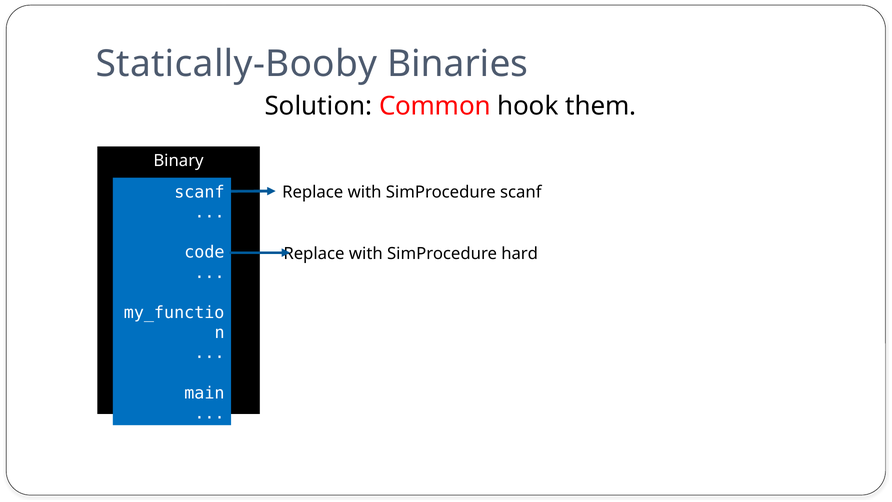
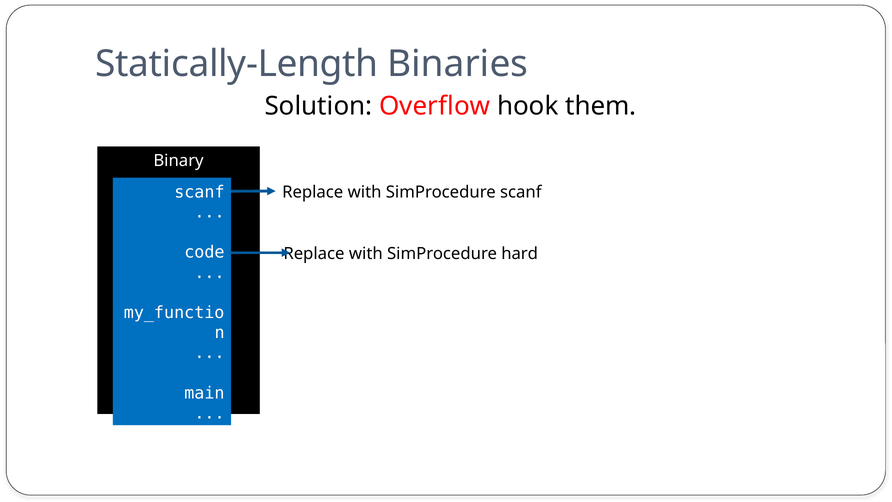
Statically-Booby: Statically-Booby -> Statically-Length (237, 64)
Common: Common -> Overflow (435, 106)
